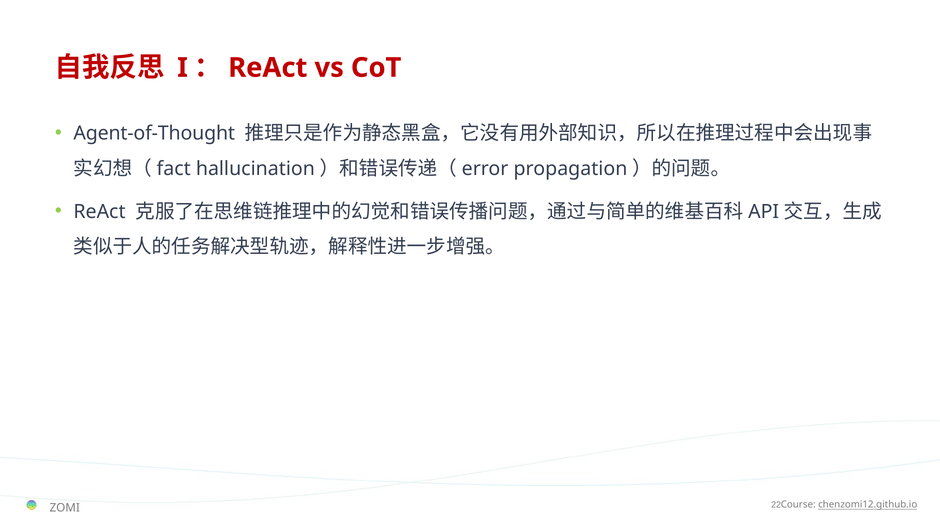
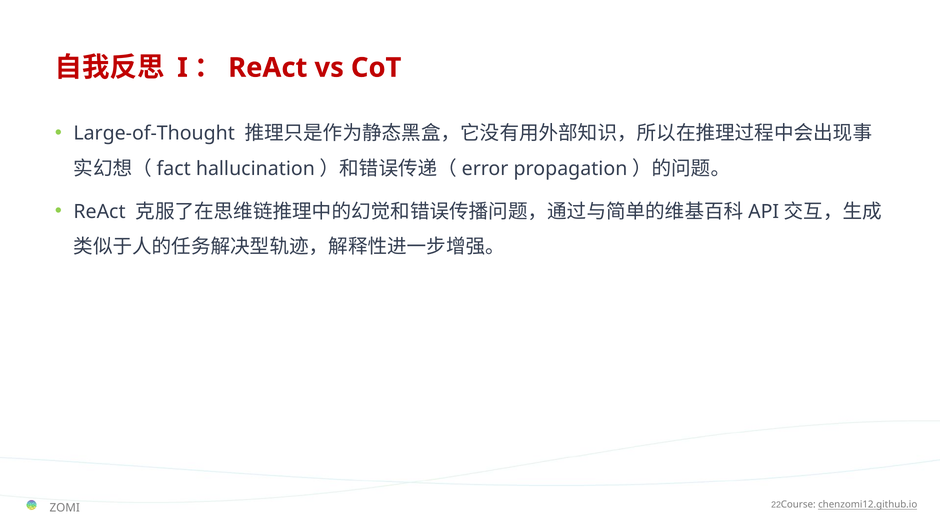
Agent-of-Thought: Agent-of-Thought -> Large-of-Thought (154, 133)
